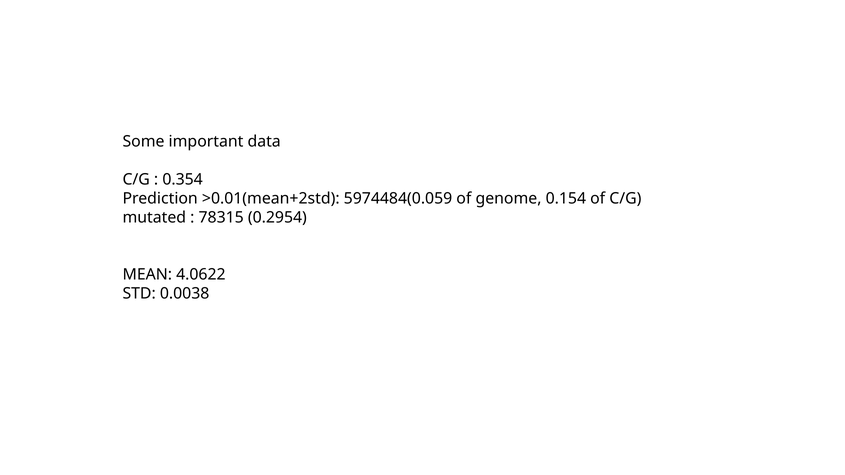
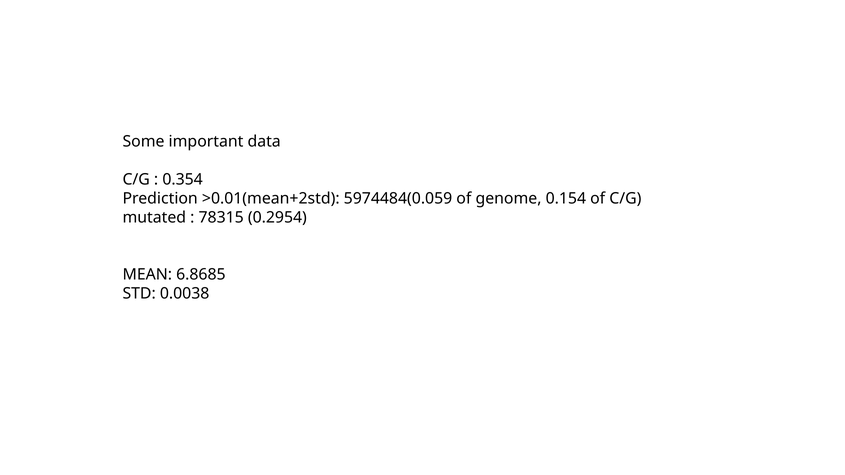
4.0622: 4.0622 -> 6.8685 (201, 275)
